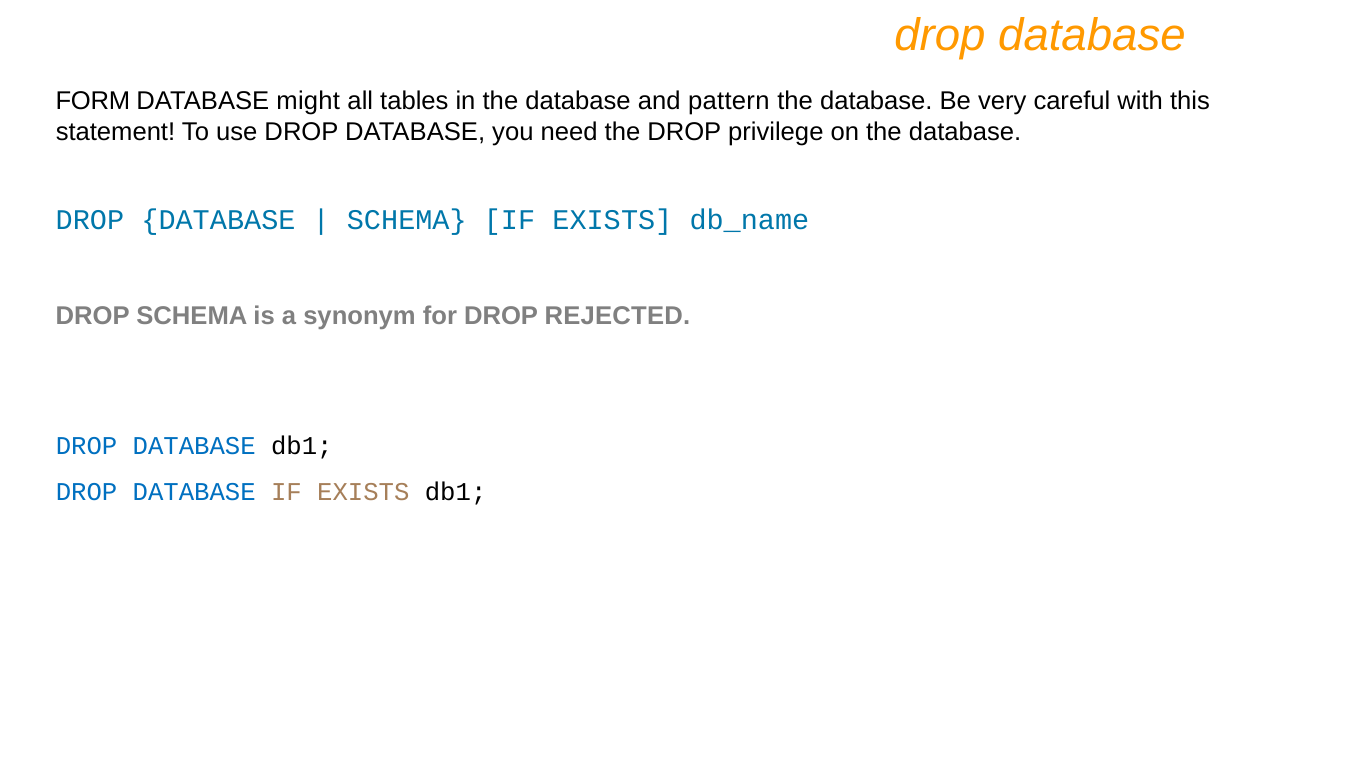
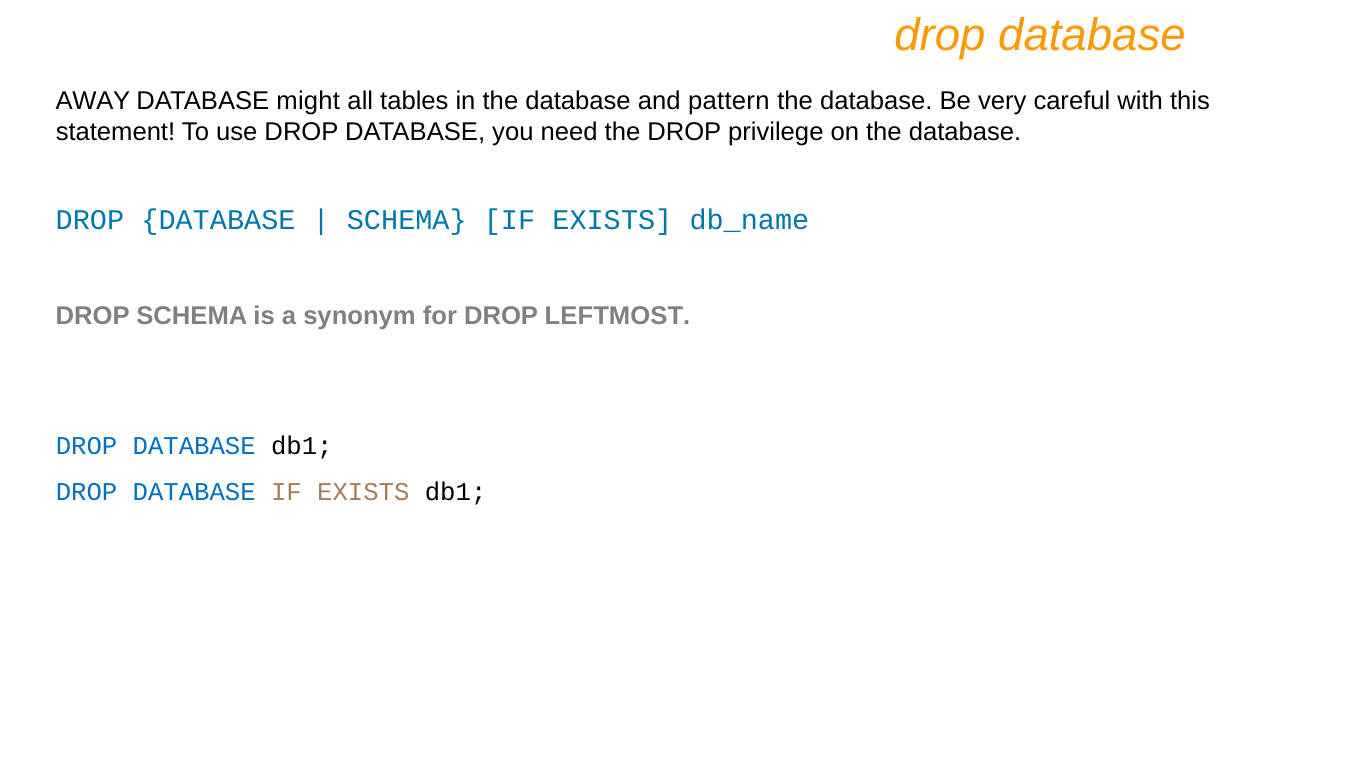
FORM: FORM -> AWAY (93, 101)
REJECTED: REJECTED -> LEFTMOST (618, 316)
